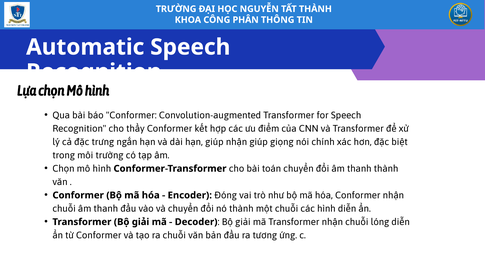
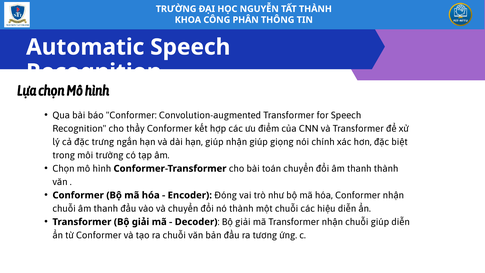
các hình: hình -> hiệu (326, 208)
chuỗi lóng: lóng -> giúp (380, 222)
